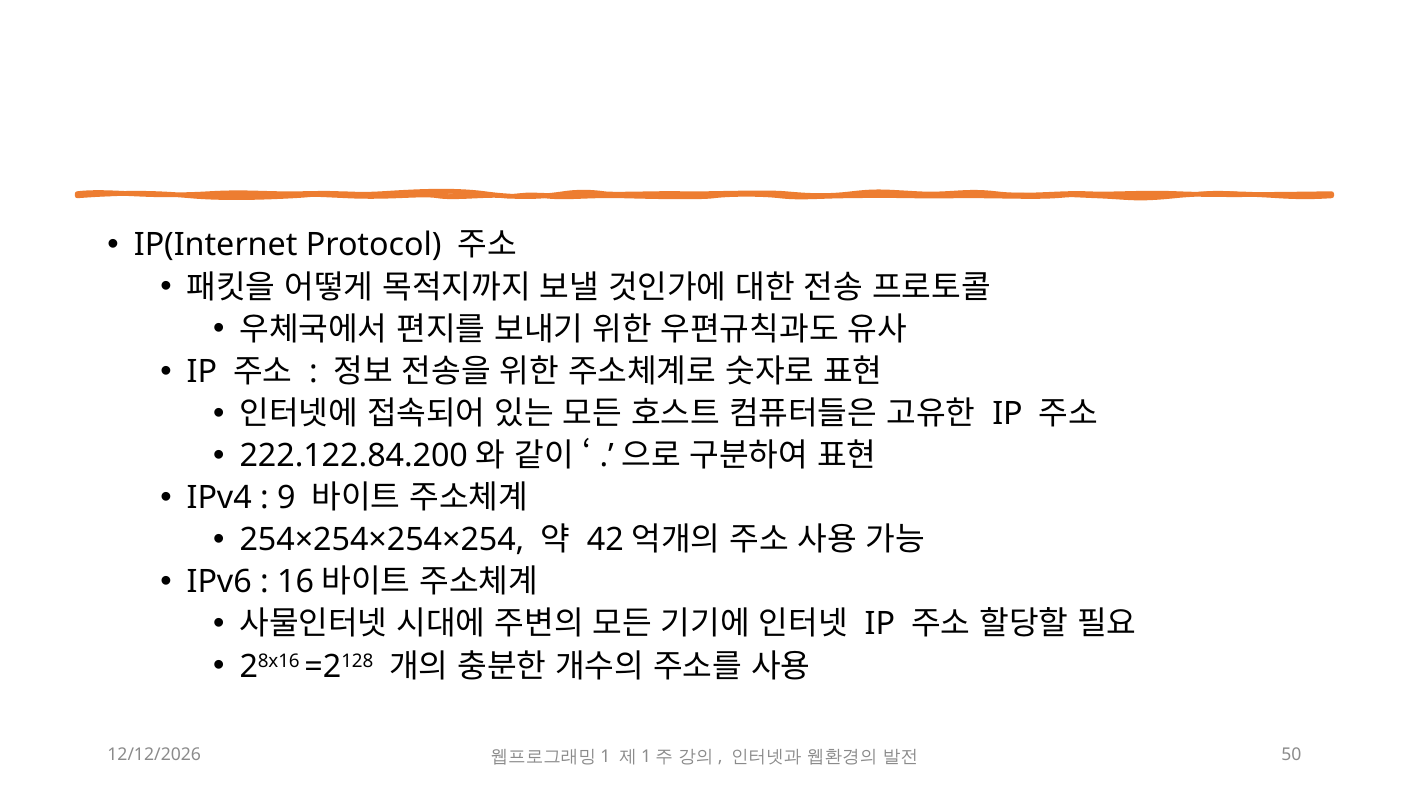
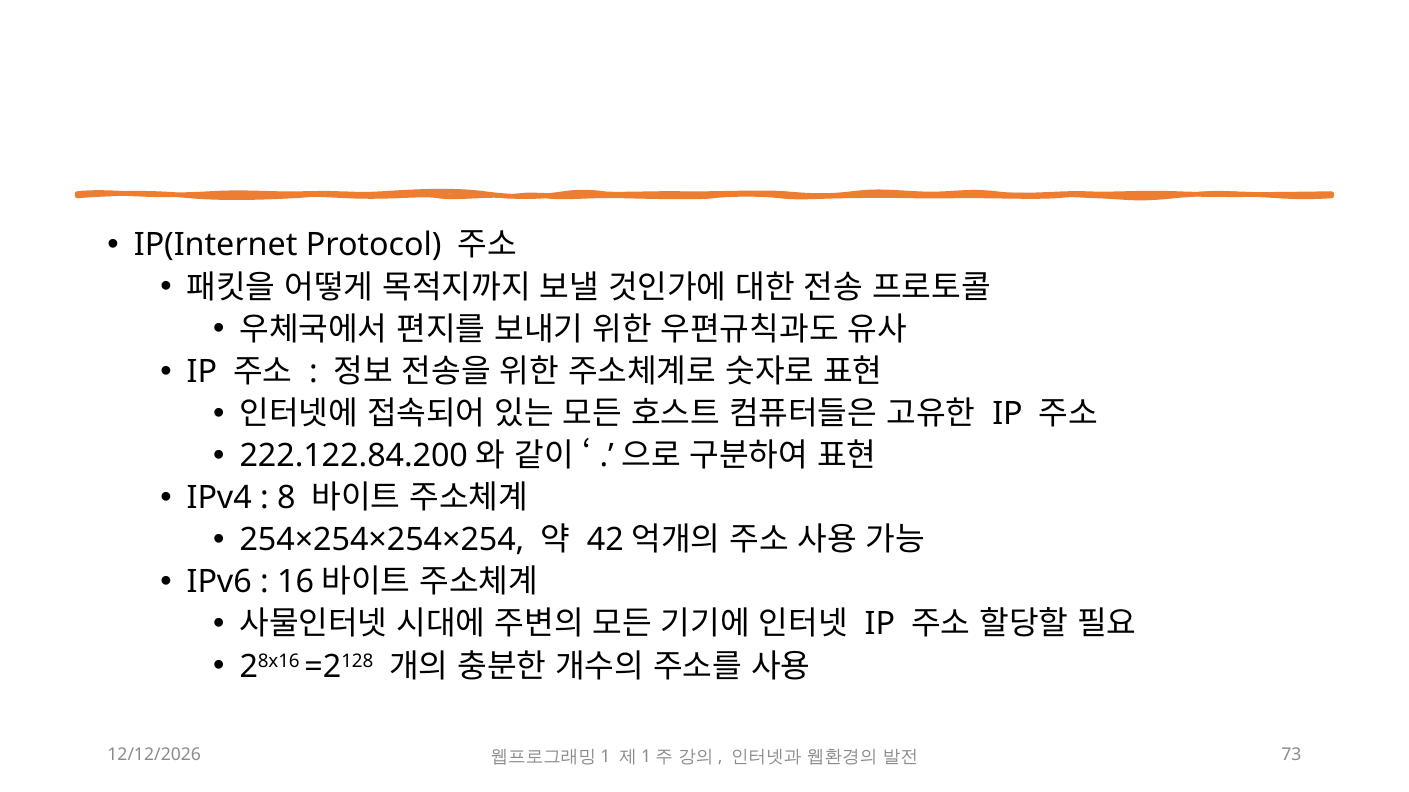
9: 9 -> 8 (286, 498)
50: 50 -> 73 (1291, 755)
